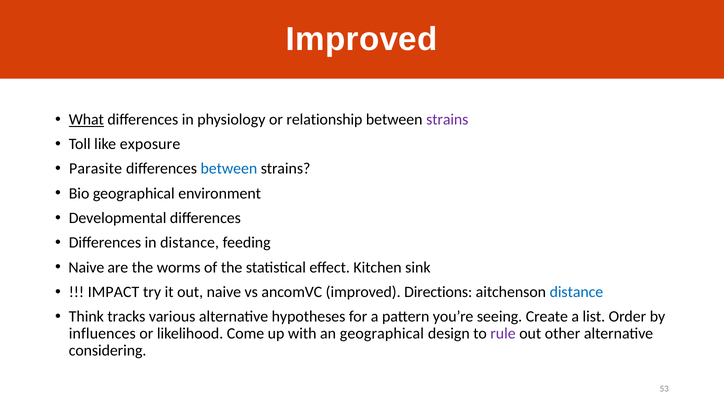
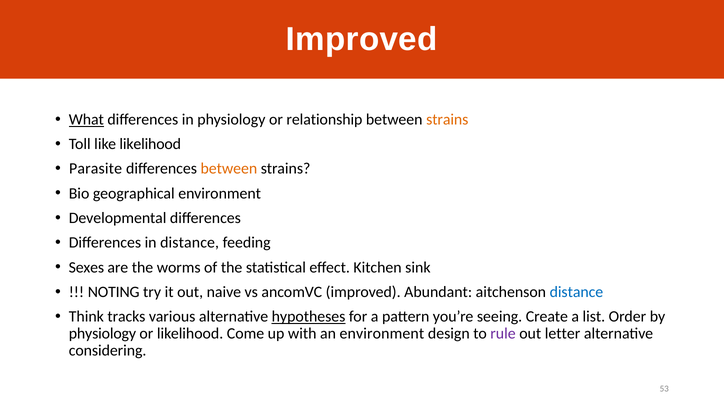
strains colour: purple -> orange (447, 120)
like exposure: exposure -> likelihood (150, 144)
between colour: blue -> orange (229, 169)
Naive: Naive -> Sexes (86, 267)
IMPACT: IMPACT -> NOTING (114, 292)
Directions: Directions -> Abundant (438, 292)
hypotheses underline: none -> present (309, 317)
influences: influences -> physiology (102, 334)
an geographical: geographical -> environment (382, 334)
other: other -> letter (563, 334)
